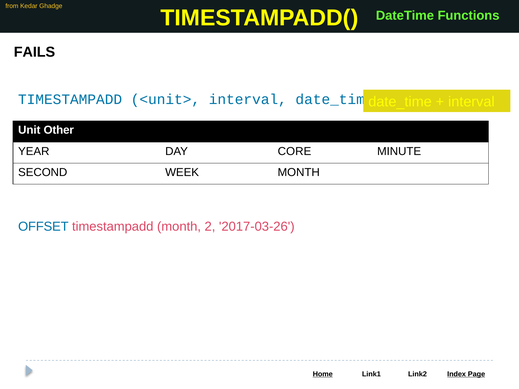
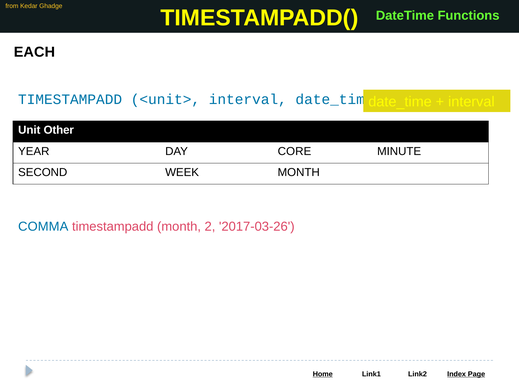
FAILS: FAILS -> EACH (34, 52)
OFFSET: OFFSET -> COMMA (43, 227)
